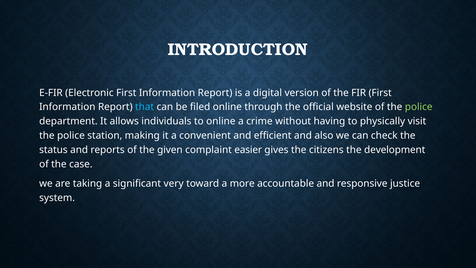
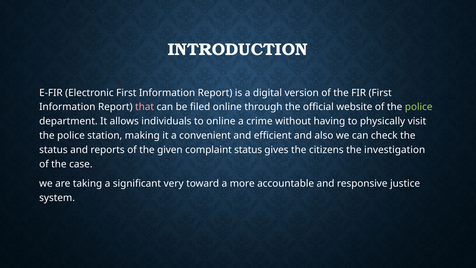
that colour: light blue -> pink (145, 107)
complaint easier: easier -> status (248, 150)
development: development -> investigation (395, 150)
